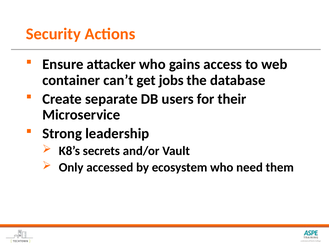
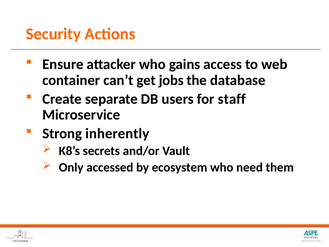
their: their -> staff (232, 99)
leadership: leadership -> inherently (117, 133)
